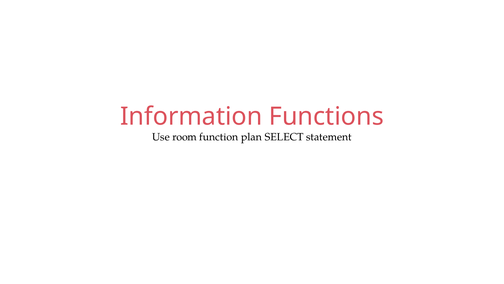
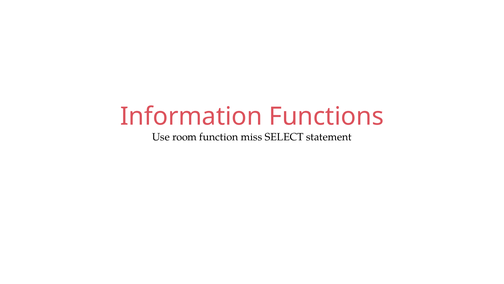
plan: plan -> miss (252, 137)
